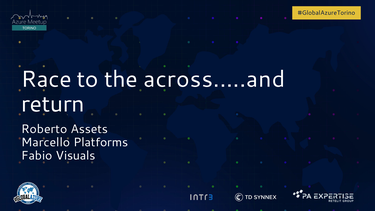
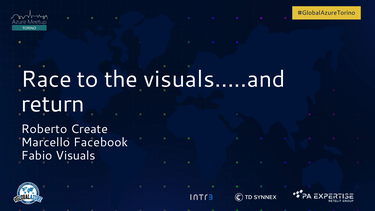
across.....and: across.....and -> visuals.....and (214, 79)
Assets: Assets -> Create (89, 129)
Platforms: Platforms -> Facebook (101, 142)
